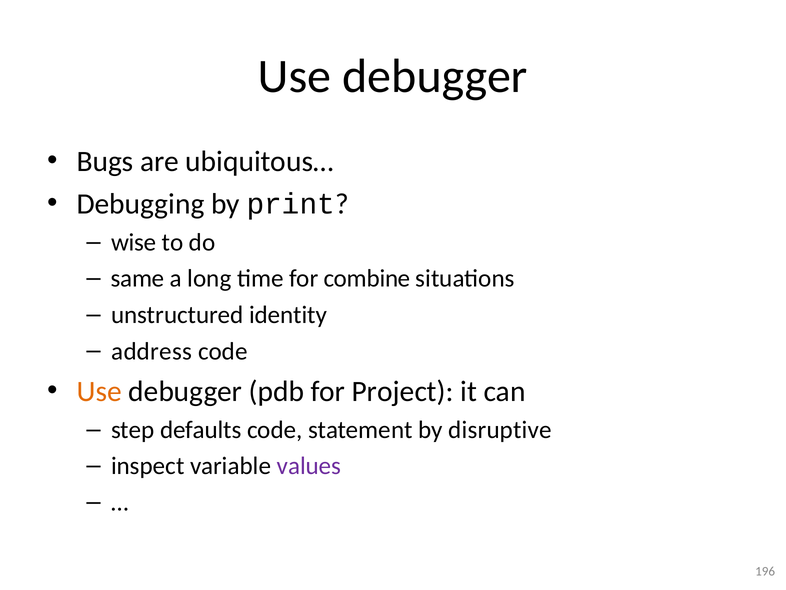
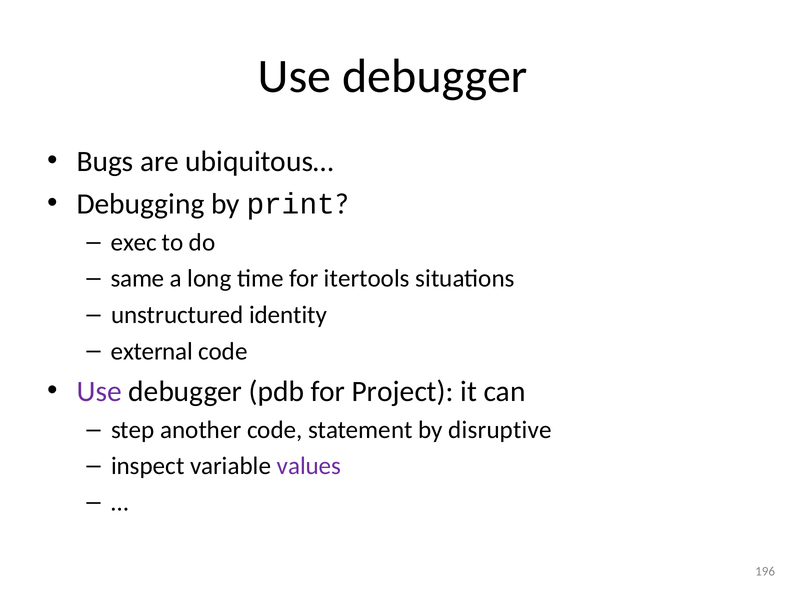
wise: wise -> exec (134, 242)
combine: combine -> itertools (367, 278)
address: address -> external (152, 351)
Use colour: orange -> purple (99, 391)
defaults: defaults -> another (201, 430)
